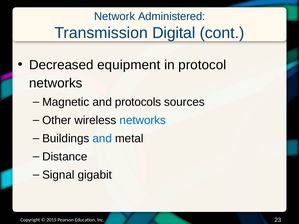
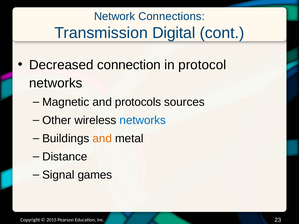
Administered: Administered -> Connections (172, 16)
equipment: equipment -> connection (129, 65)
and colour: blue -> orange (102, 139)
gigabit: gigabit -> games (95, 175)
